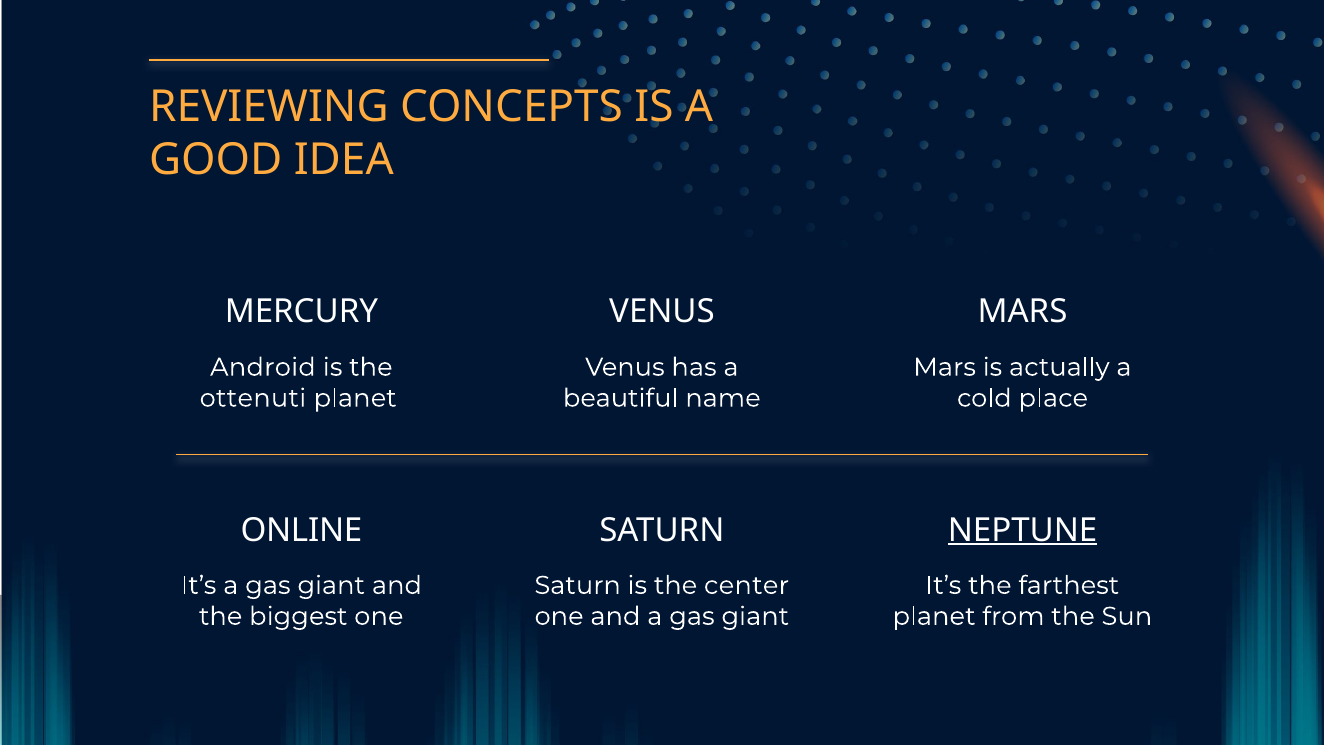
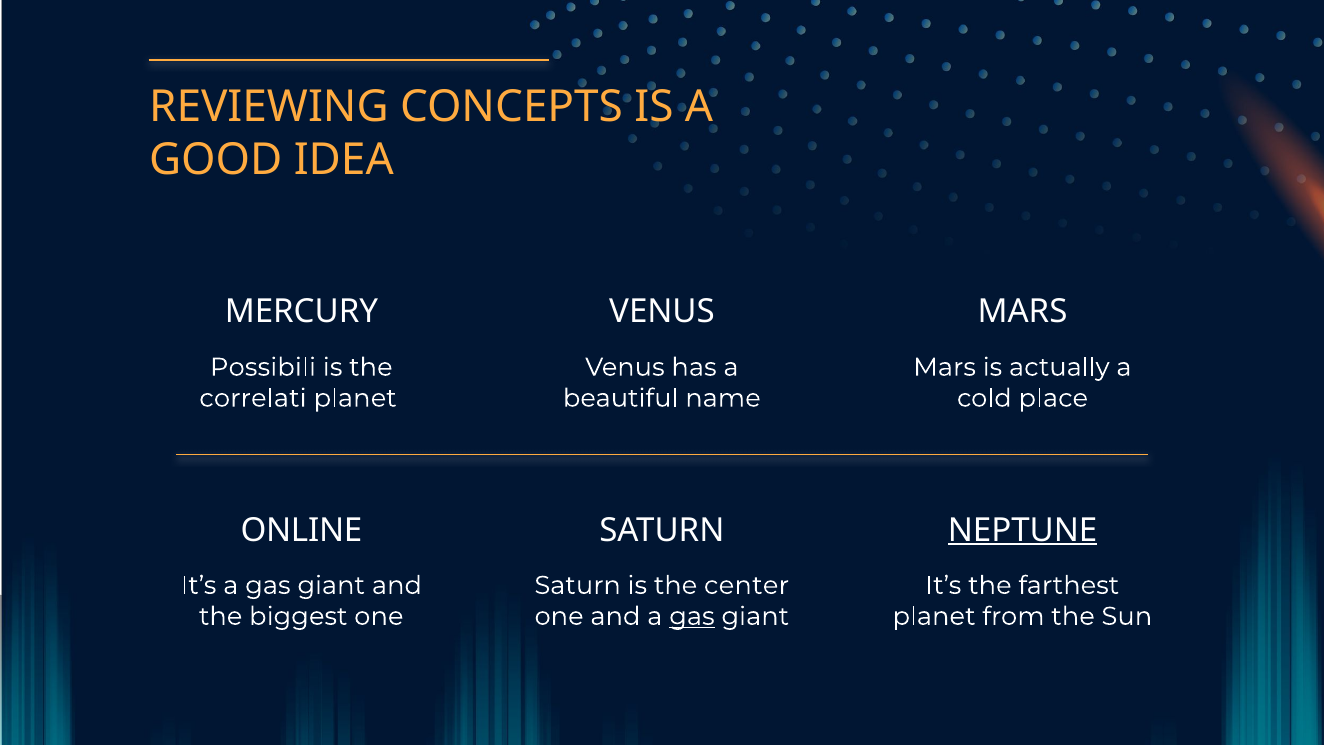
Android: Android -> Possibili (263, 367)
ottenuti: ottenuti -> correlati (253, 398)
gas underline: none -> present (692, 616)
